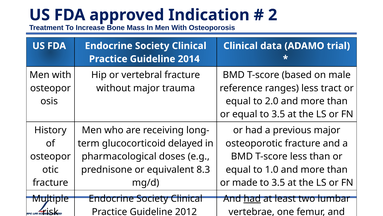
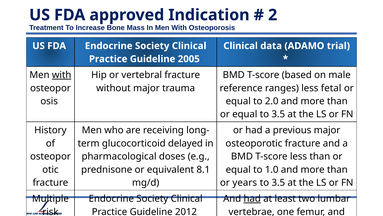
2014: 2014 -> 2005 (189, 59)
with underline: none -> present (62, 75)
tract: tract -> fetal (331, 88)
8.3: 8.3 -> 8.1 (203, 169)
made: made -> years (245, 182)
